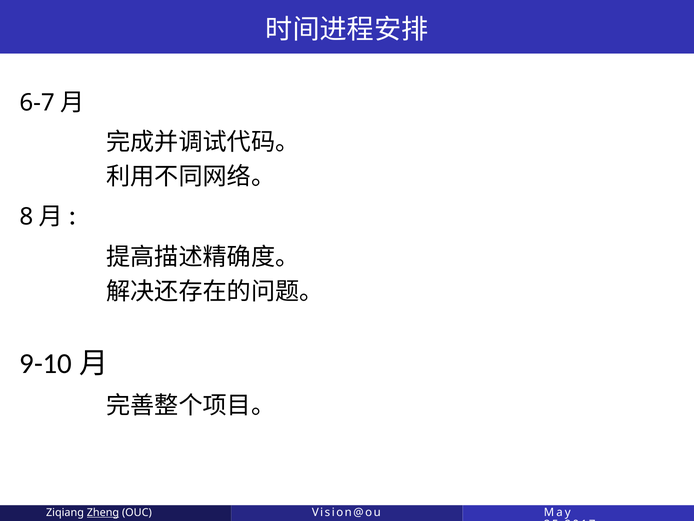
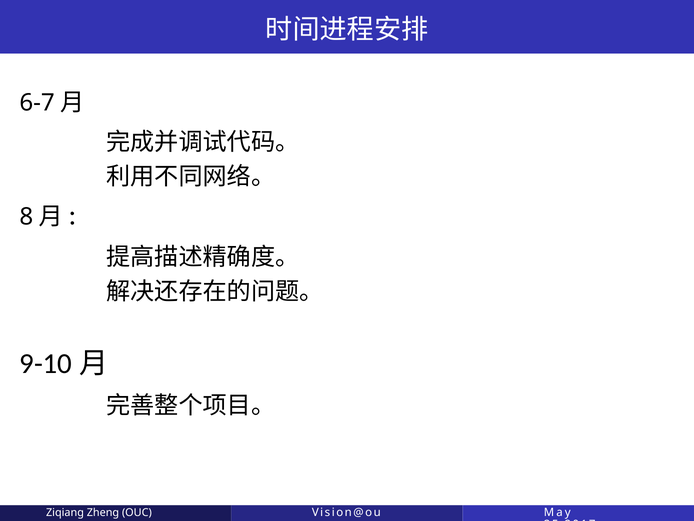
Zheng underline: present -> none (103, 512)
